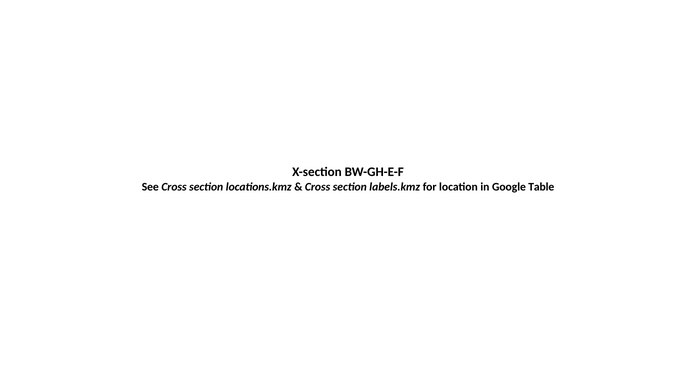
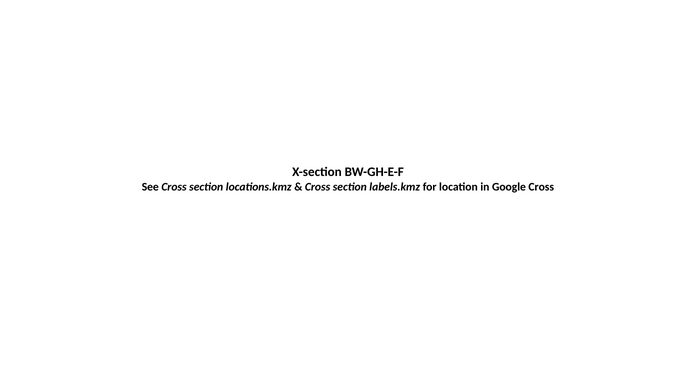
Google Table: Table -> Cross (541, 187)
